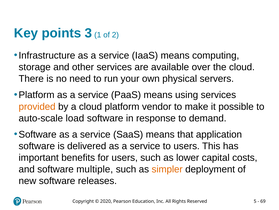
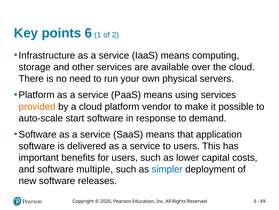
3: 3 -> 6 (88, 33)
load: load -> start (75, 118)
simpler colour: orange -> blue (167, 169)
